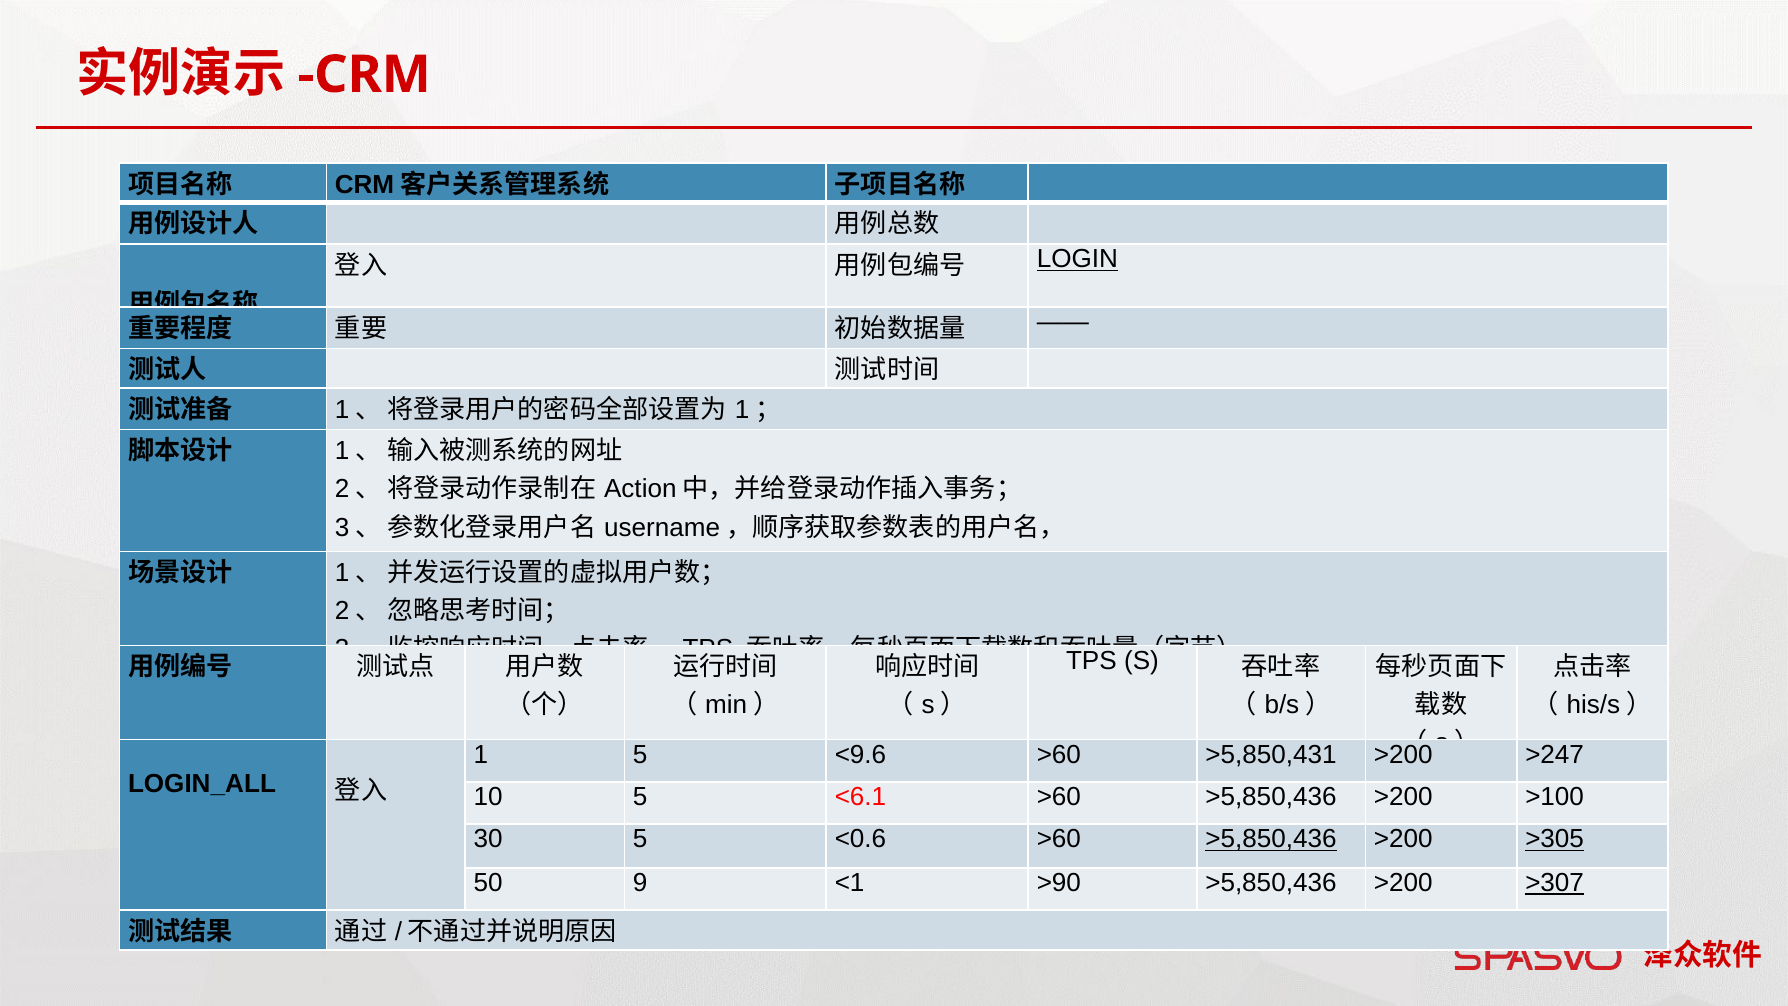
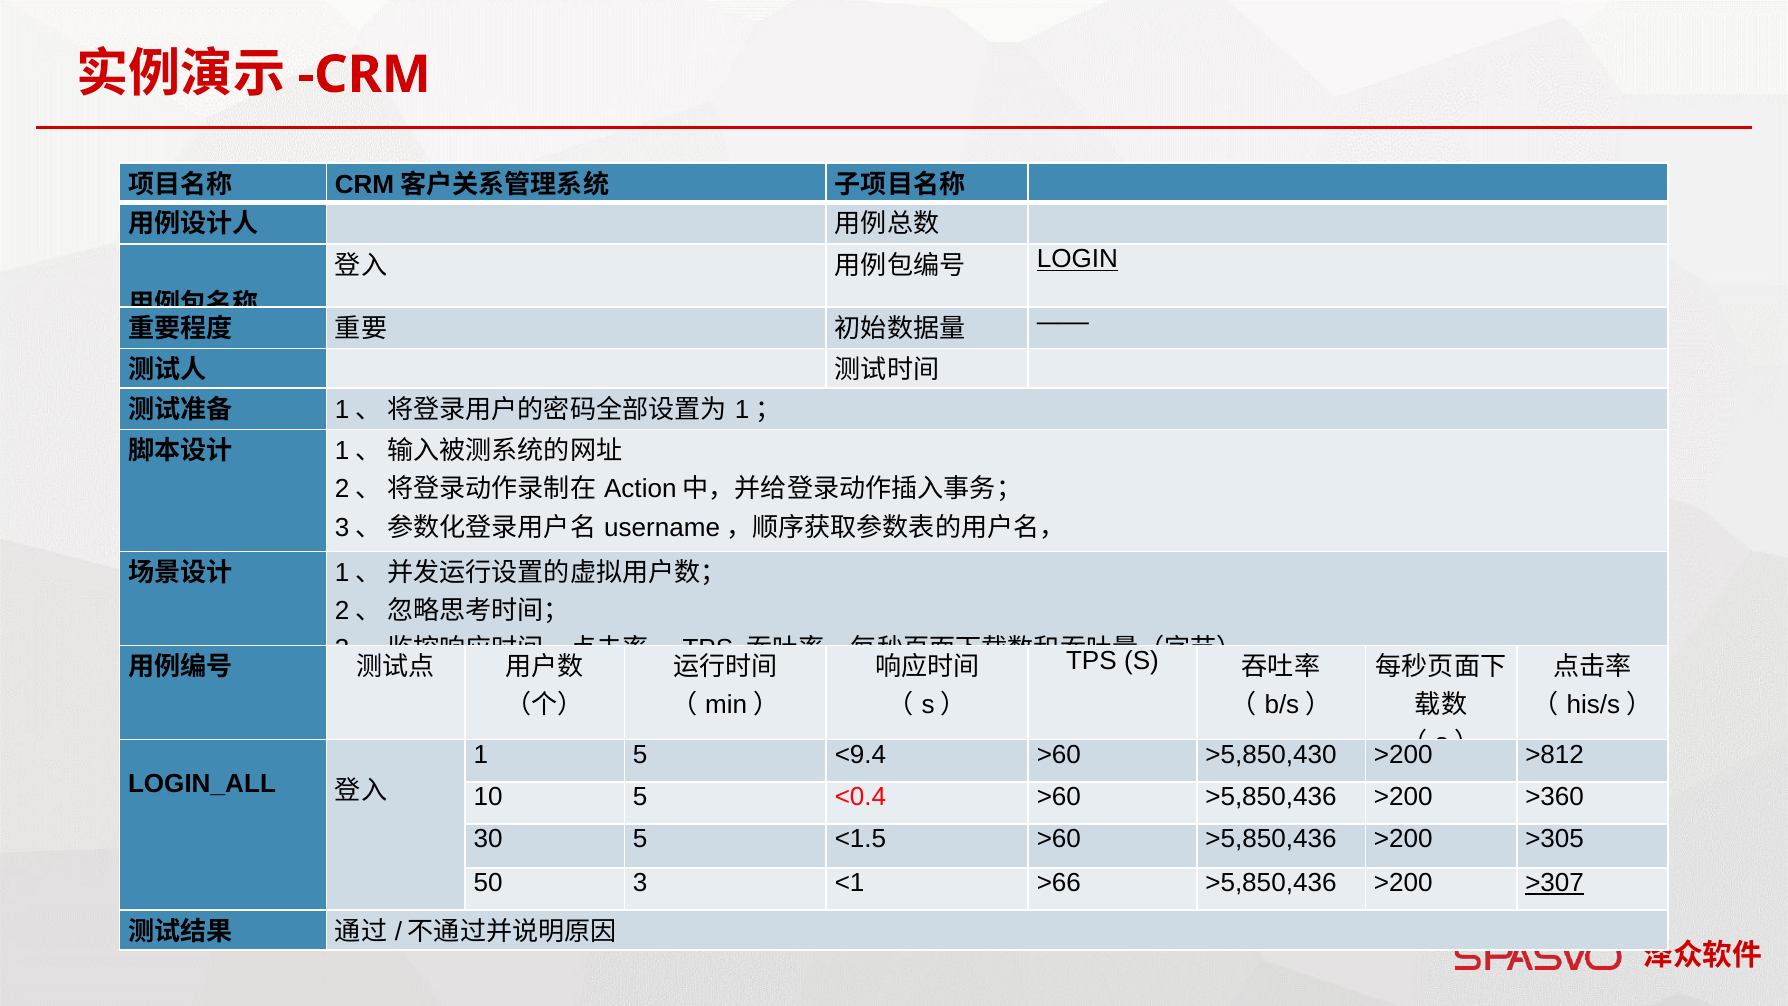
<9.6: <9.6 -> <9.4 (860, 754)
>5,850,431: >5,850,431 -> >5,850,430 (1271, 754)
>247: >247 -> >812 (1555, 754)
<6.1: <6.1 -> <0.4 (860, 797)
>100: >100 -> >360 (1555, 797)
<0.6: <0.6 -> <1.5 (860, 839)
>5,850,436 underline: present -> none (1271, 839)
>305 underline: present -> none (1555, 839)
9: 9 -> 3 (640, 883)
>90: >90 -> >66 (1059, 883)
